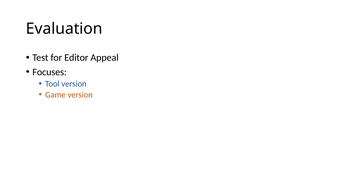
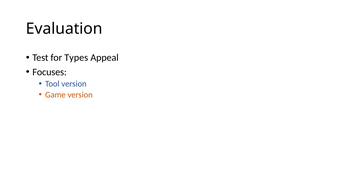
Editor: Editor -> Types (76, 58)
